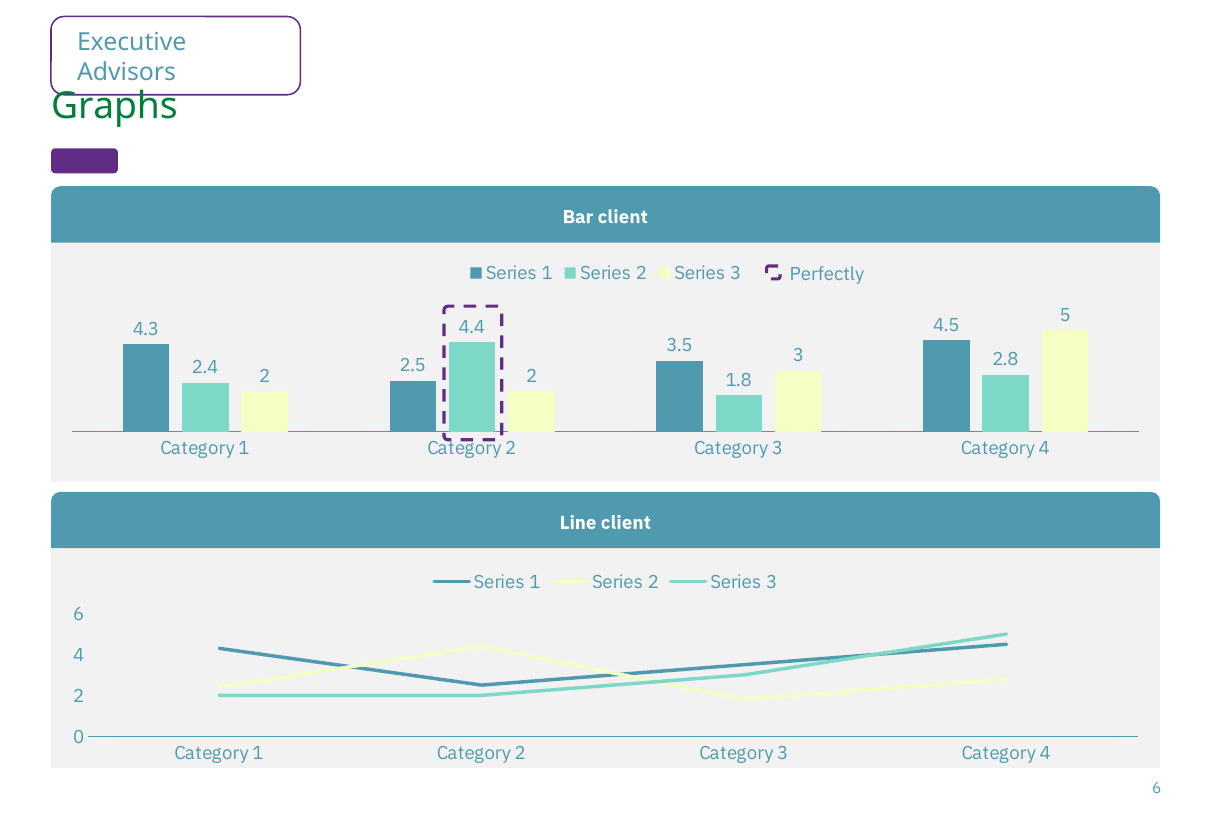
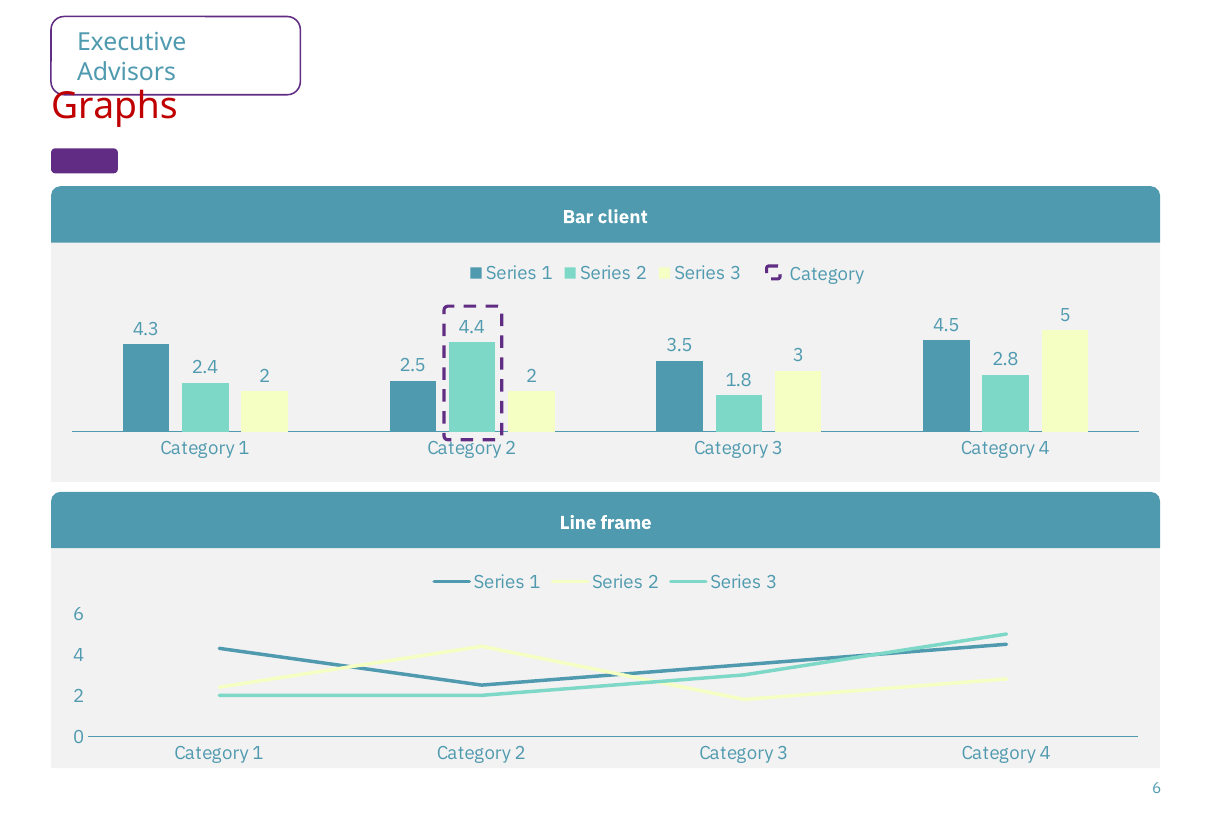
Graphs colour: green -> red (114, 106)
Perfectly: Perfectly -> Category (827, 274)
Line client: client -> frame (626, 523)
